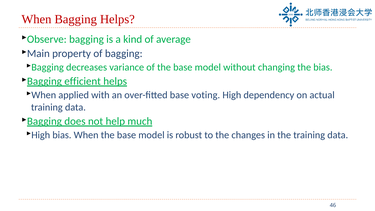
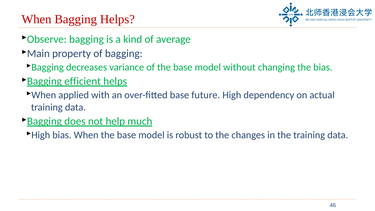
voting: voting -> future (206, 95)
